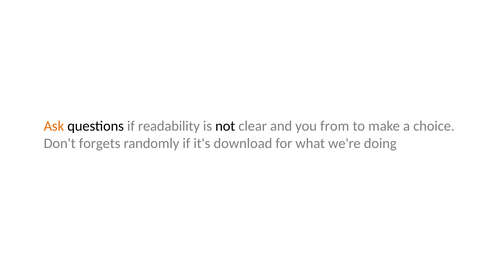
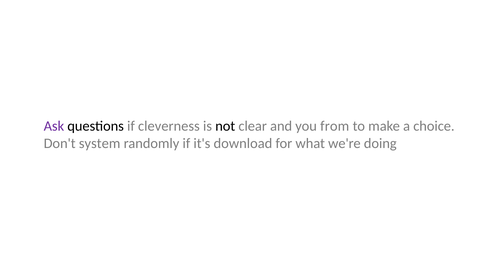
Ask colour: orange -> purple (54, 126)
readability: readability -> cleverness (169, 126)
forgets: forgets -> system (100, 143)
